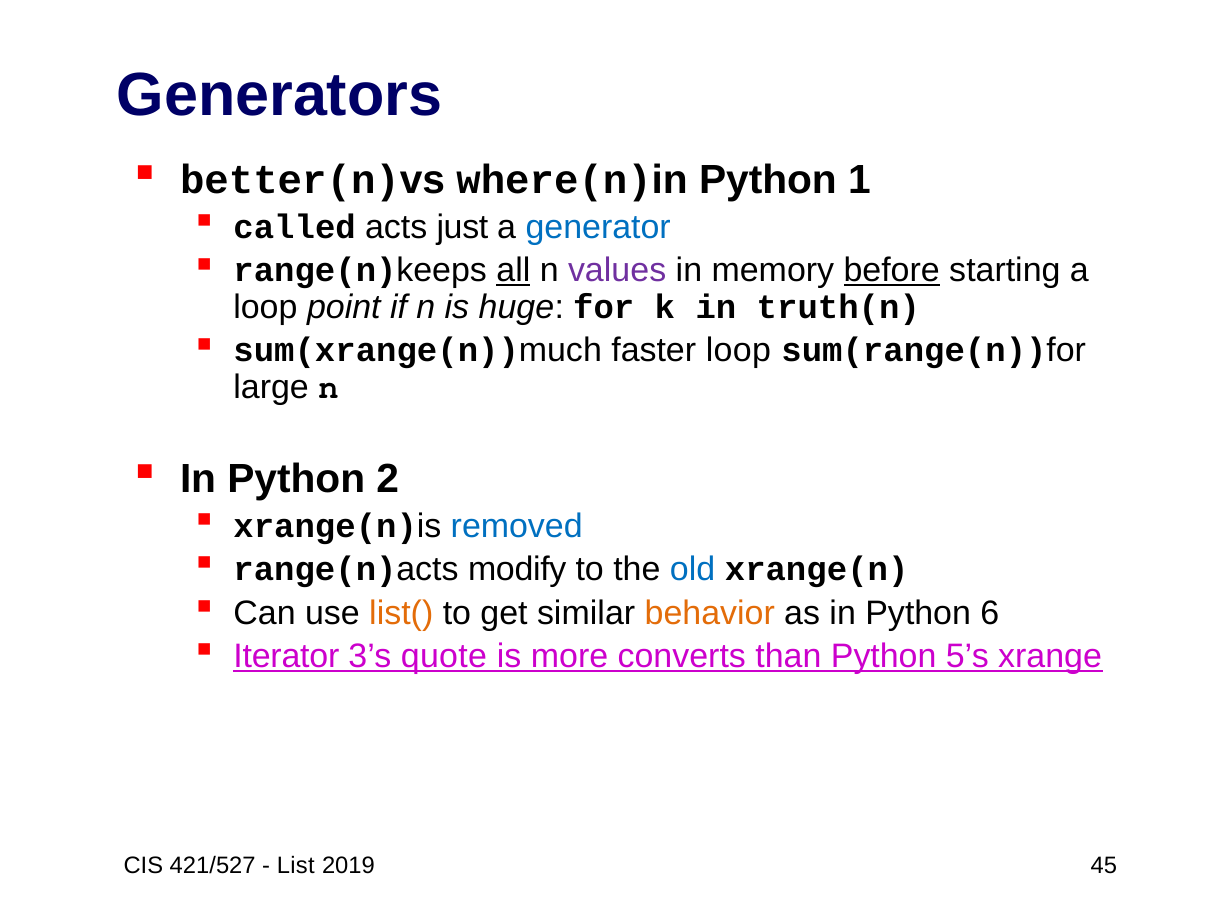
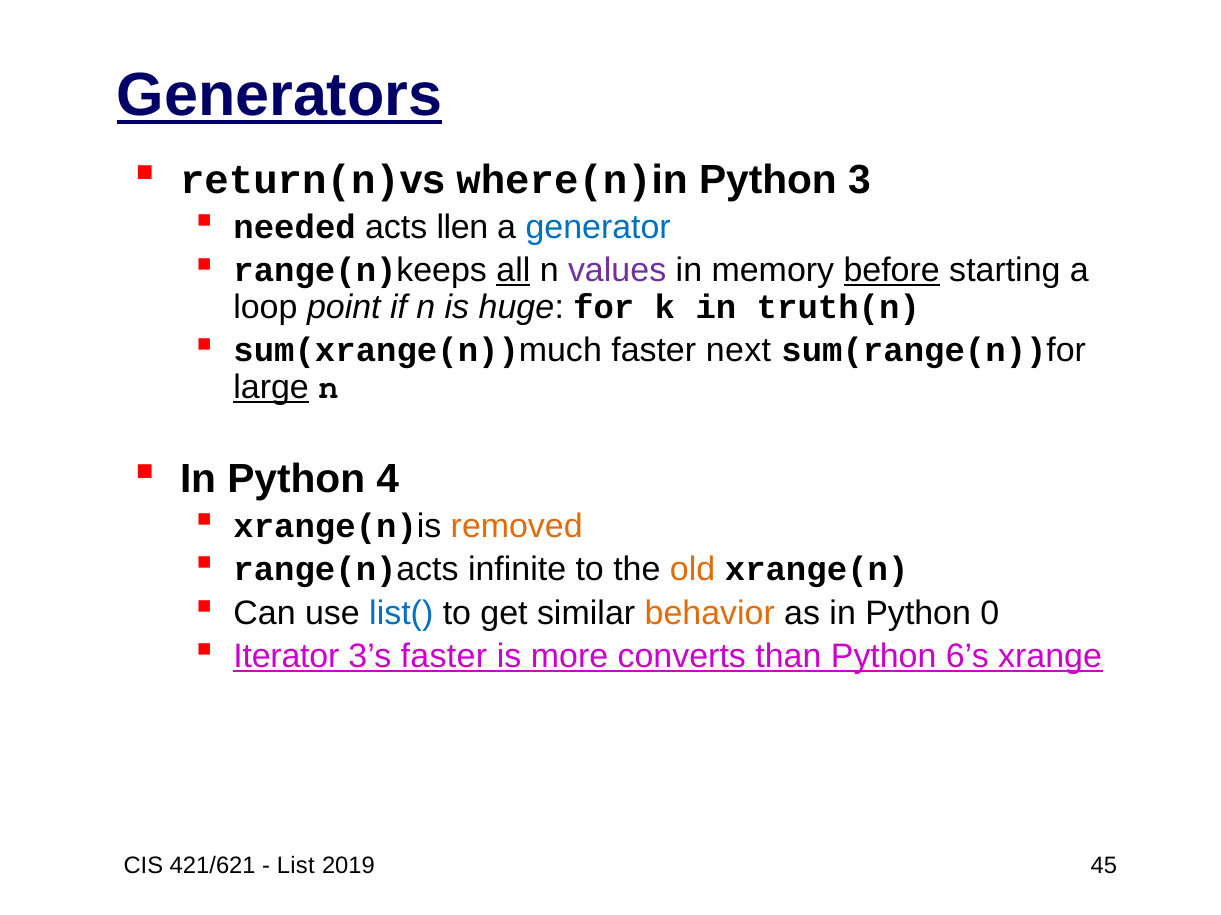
Generators underline: none -> present (279, 96)
better(n: better(n -> return(n (290, 181)
1: 1 -> 3 (859, 181)
called: called -> needed (295, 228)
just: just -> llen (462, 228)
faster loop: loop -> next (738, 351)
large underline: none -> present (271, 388)
2: 2 -> 4 (388, 479)
removed colour: blue -> orange (517, 527)
modify: modify -> infinite (517, 570)
old colour: blue -> orange (693, 570)
list( colour: orange -> blue (401, 613)
6: 6 -> 0 (990, 613)
3’s quote: quote -> faster (444, 657)
5’s: 5’s -> 6’s (967, 657)
421/527: 421/527 -> 421/621 (213, 867)
